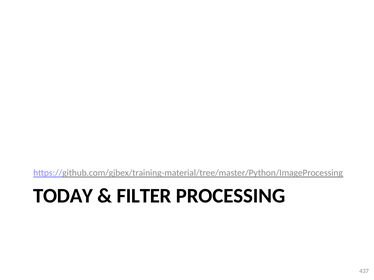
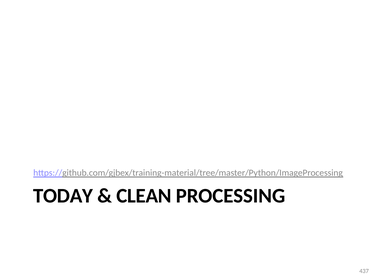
FILTER: FILTER -> CLEAN (144, 196)
